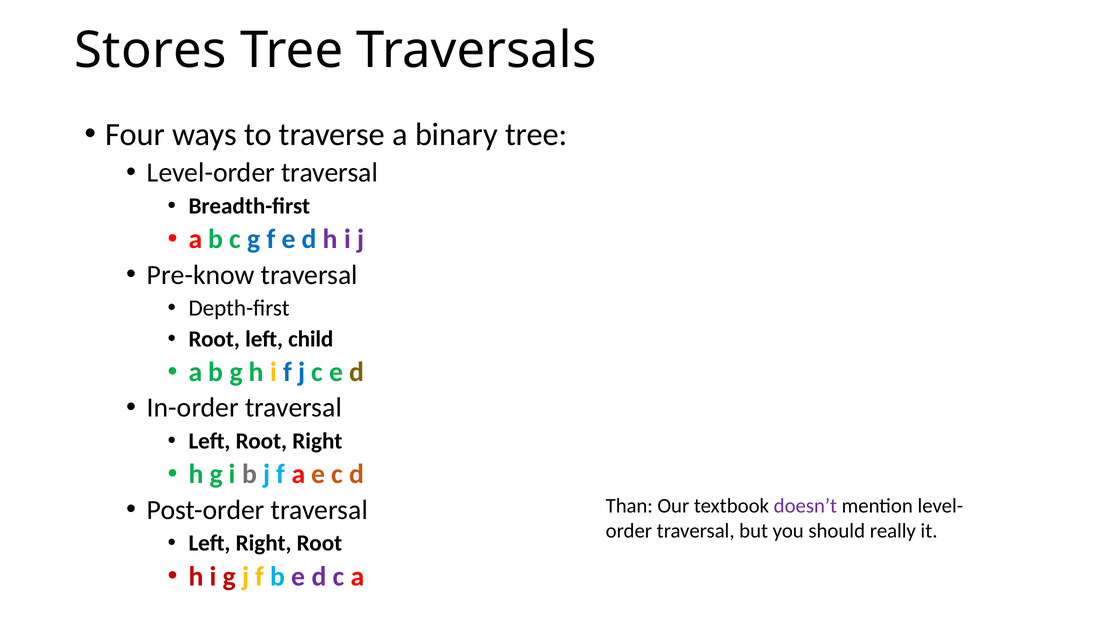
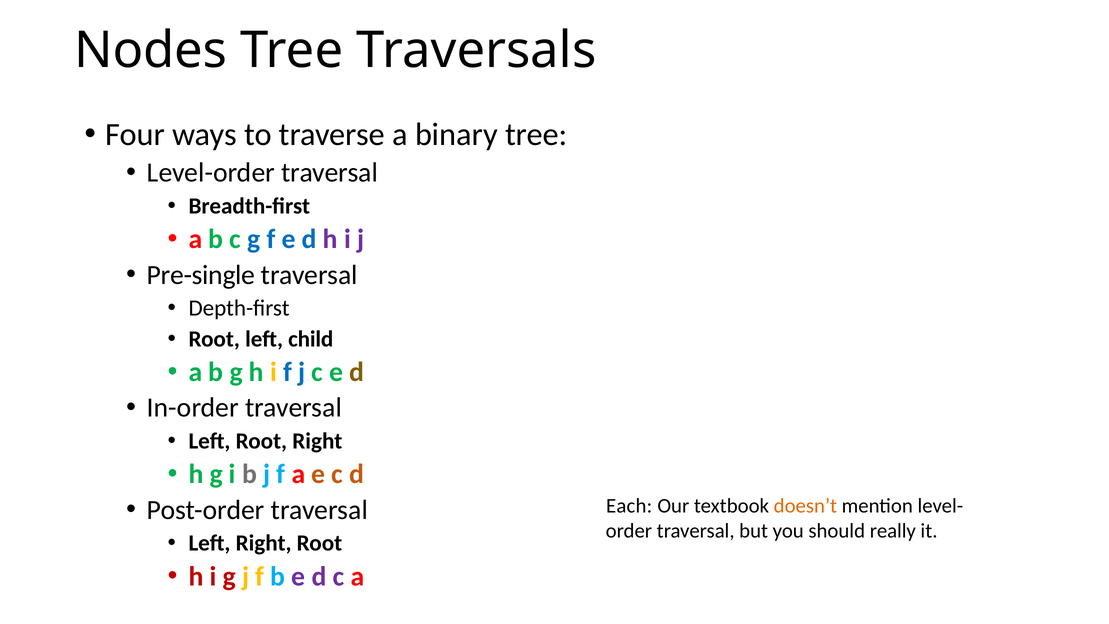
Stores: Stores -> Nodes (151, 50)
Pre-know: Pre-know -> Pre-single (201, 275)
Than: Than -> Each (629, 506)
doesn’t colour: purple -> orange (805, 506)
